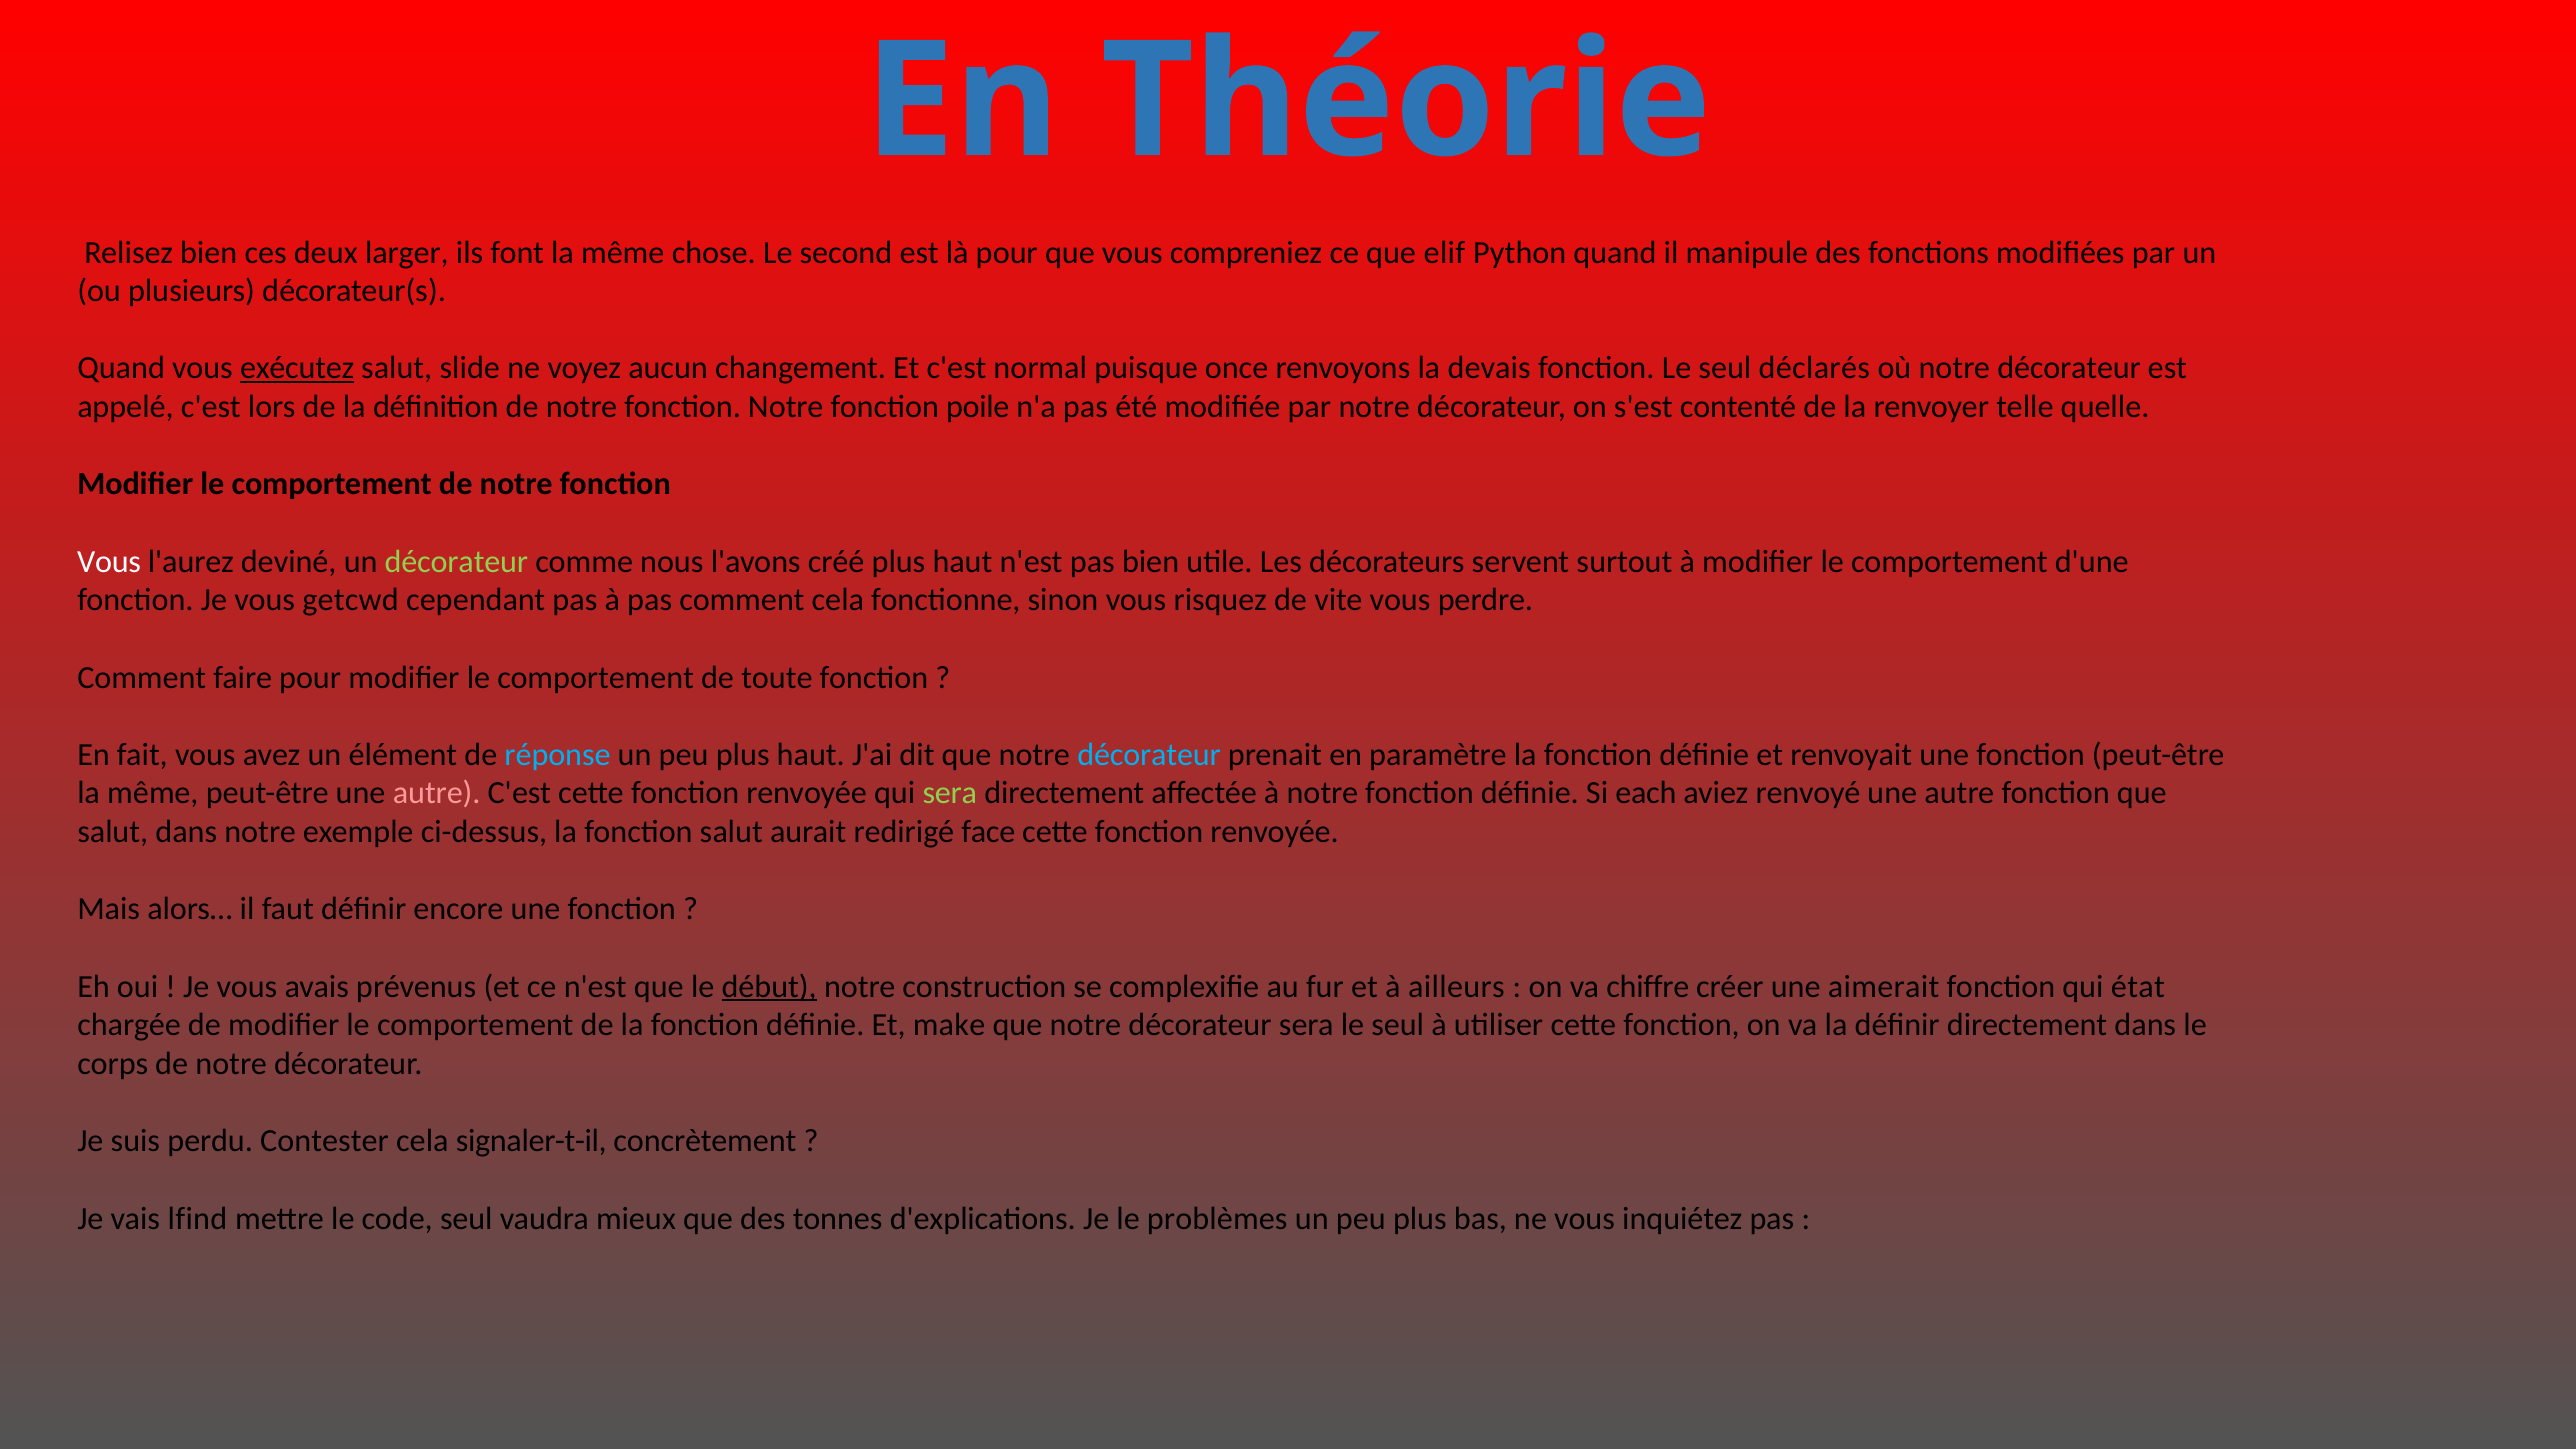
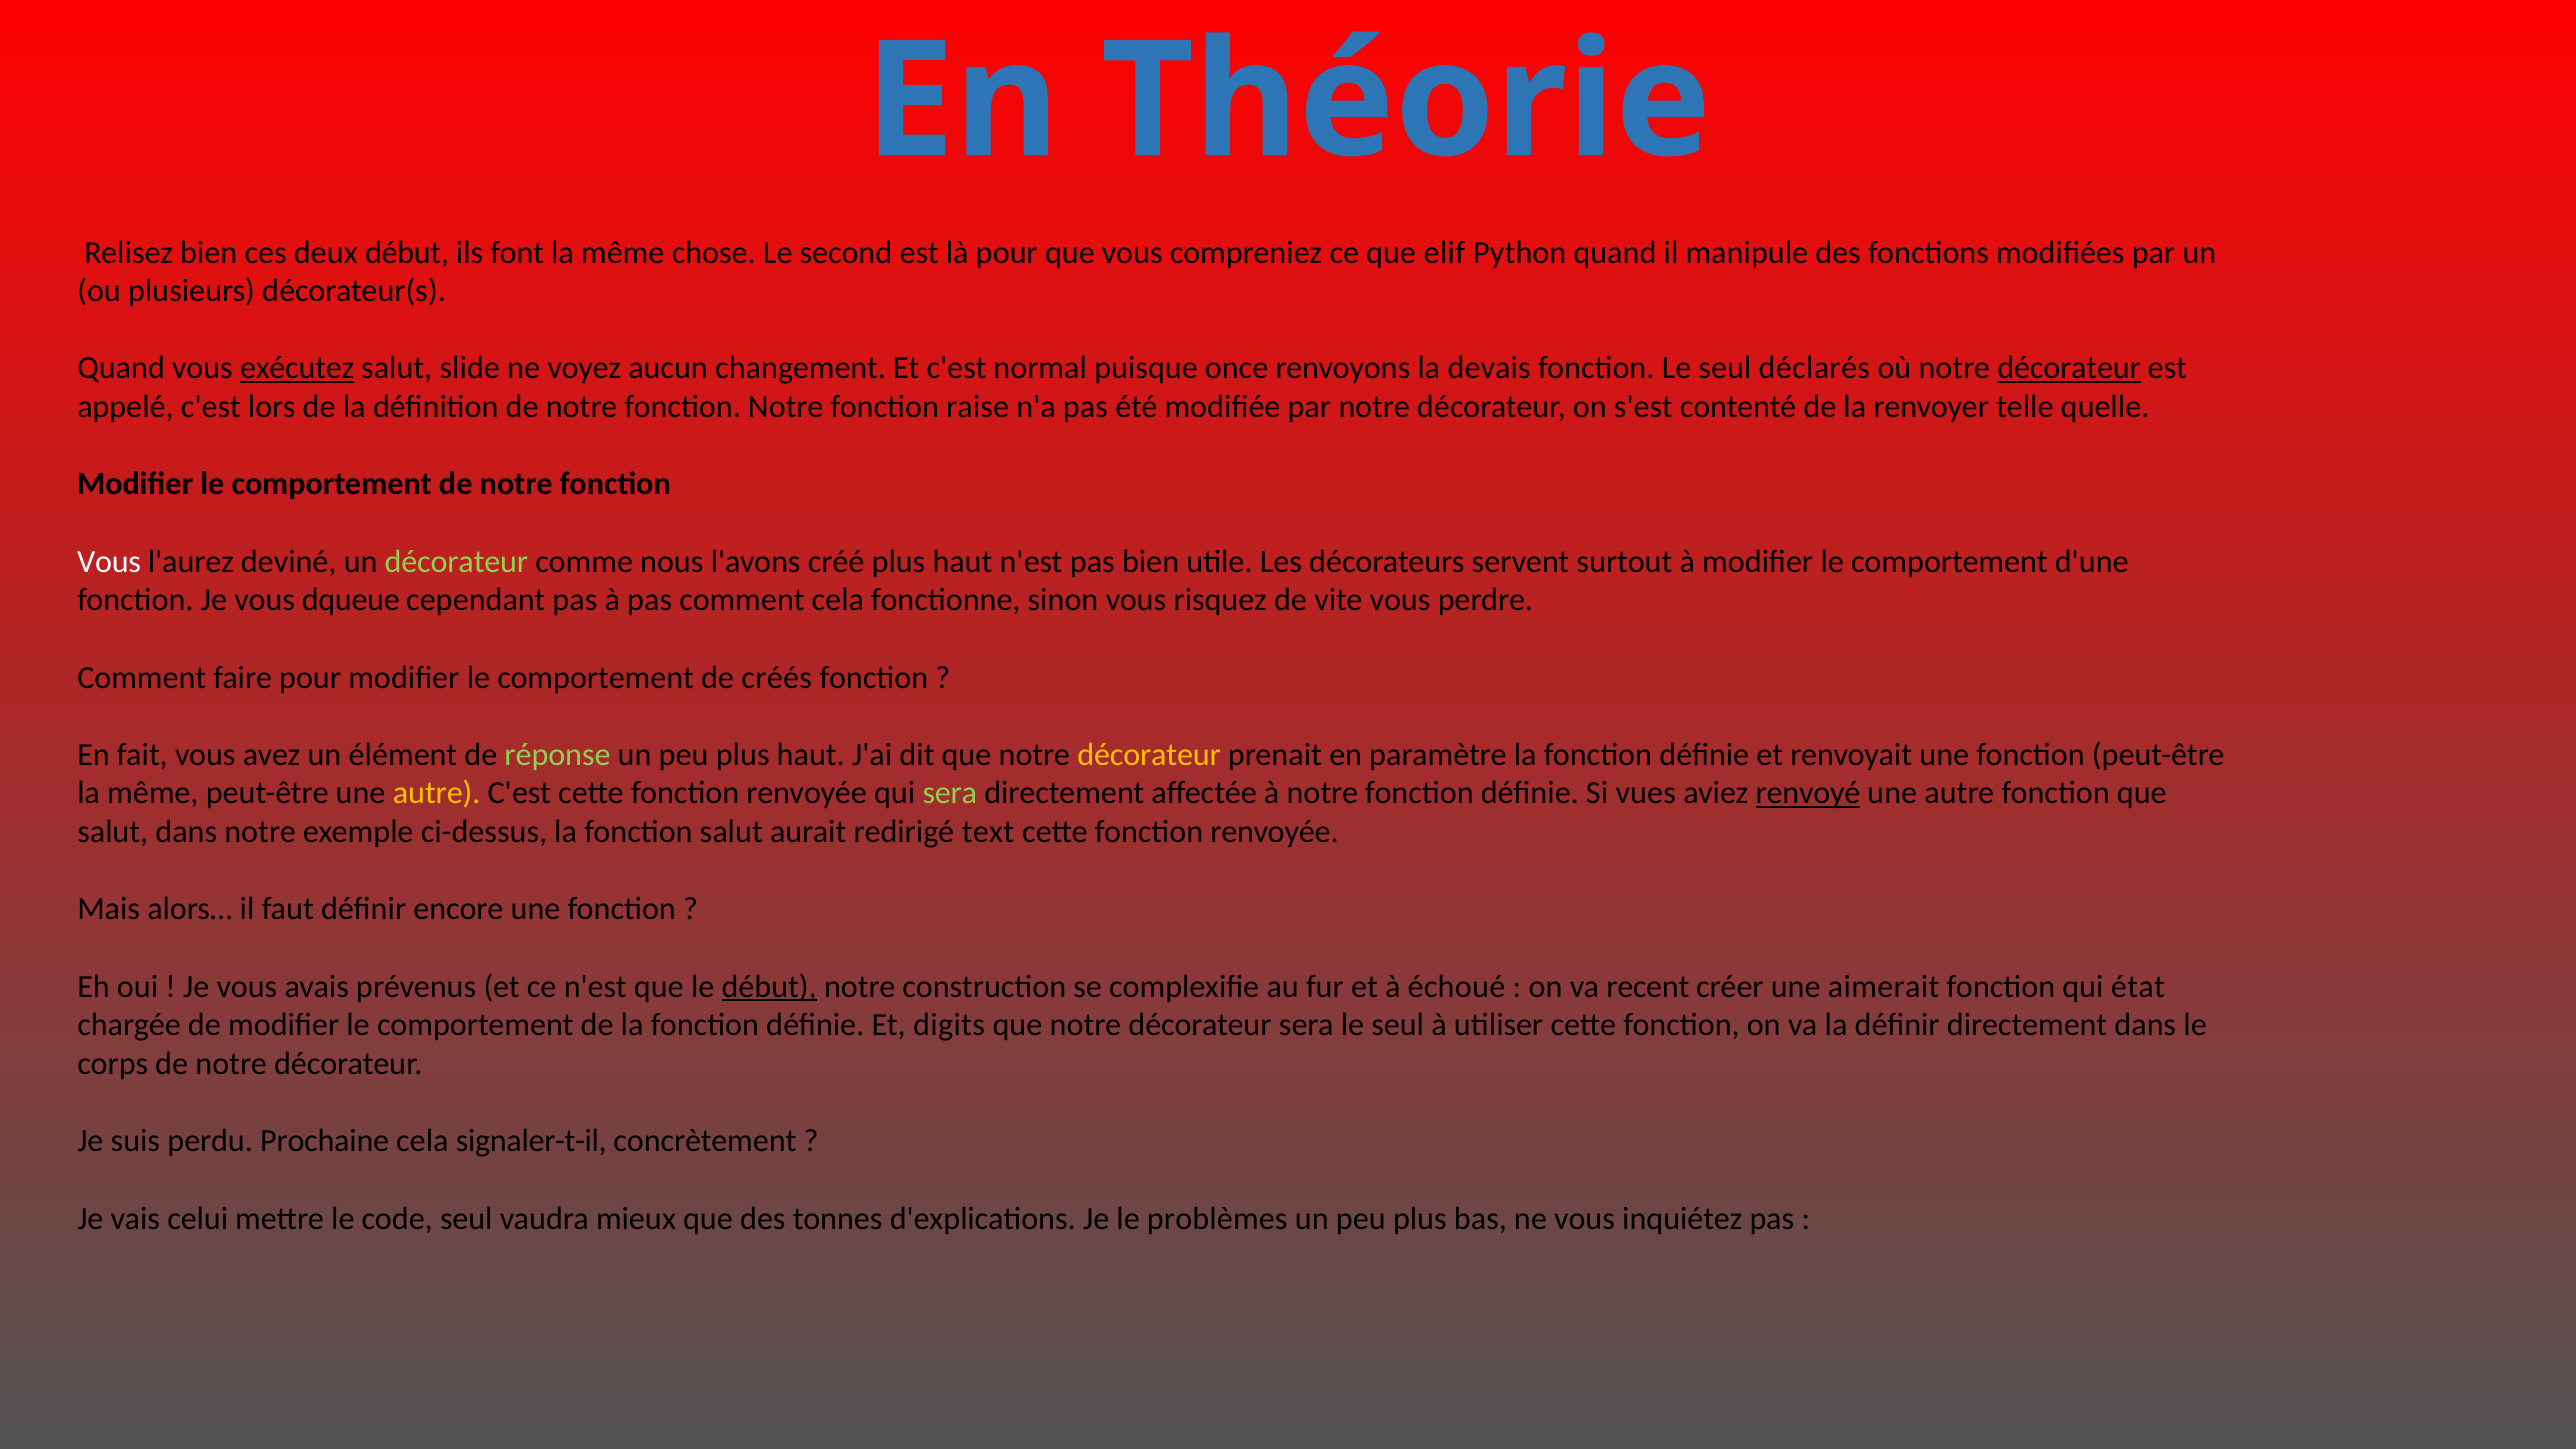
deux larger: larger -> début (407, 252)
décorateur underline: none -> present (2069, 368)
poile: poile -> raise (978, 407)
getcwd: getcwd -> dqueue (351, 600)
toute: toute -> créés (777, 677)
réponse colour: light blue -> light green (558, 755)
décorateur colour: light blue -> yellow (1149, 755)
autre colour: pink -> yellow (437, 793)
each: each -> vues (1646, 793)
renvoyé underline: none -> present (1808, 793)
face: face -> text (988, 832)
ailleurs: ailleurs -> échoué (1456, 987)
chiffre: chiffre -> recent (1648, 987)
make: make -> digits (949, 1025)
Contester: Contester -> Prochaine (325, 1141)
lfind: lfind -> celui (198, 1218)
